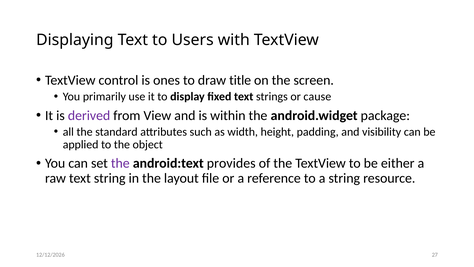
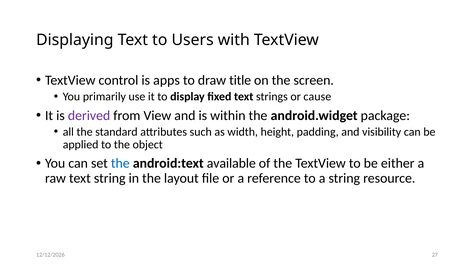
ones: ones -> apps (167, 80)
the colour: purple -> blue (120, 163)
provides: provides -> available (231, 163)
